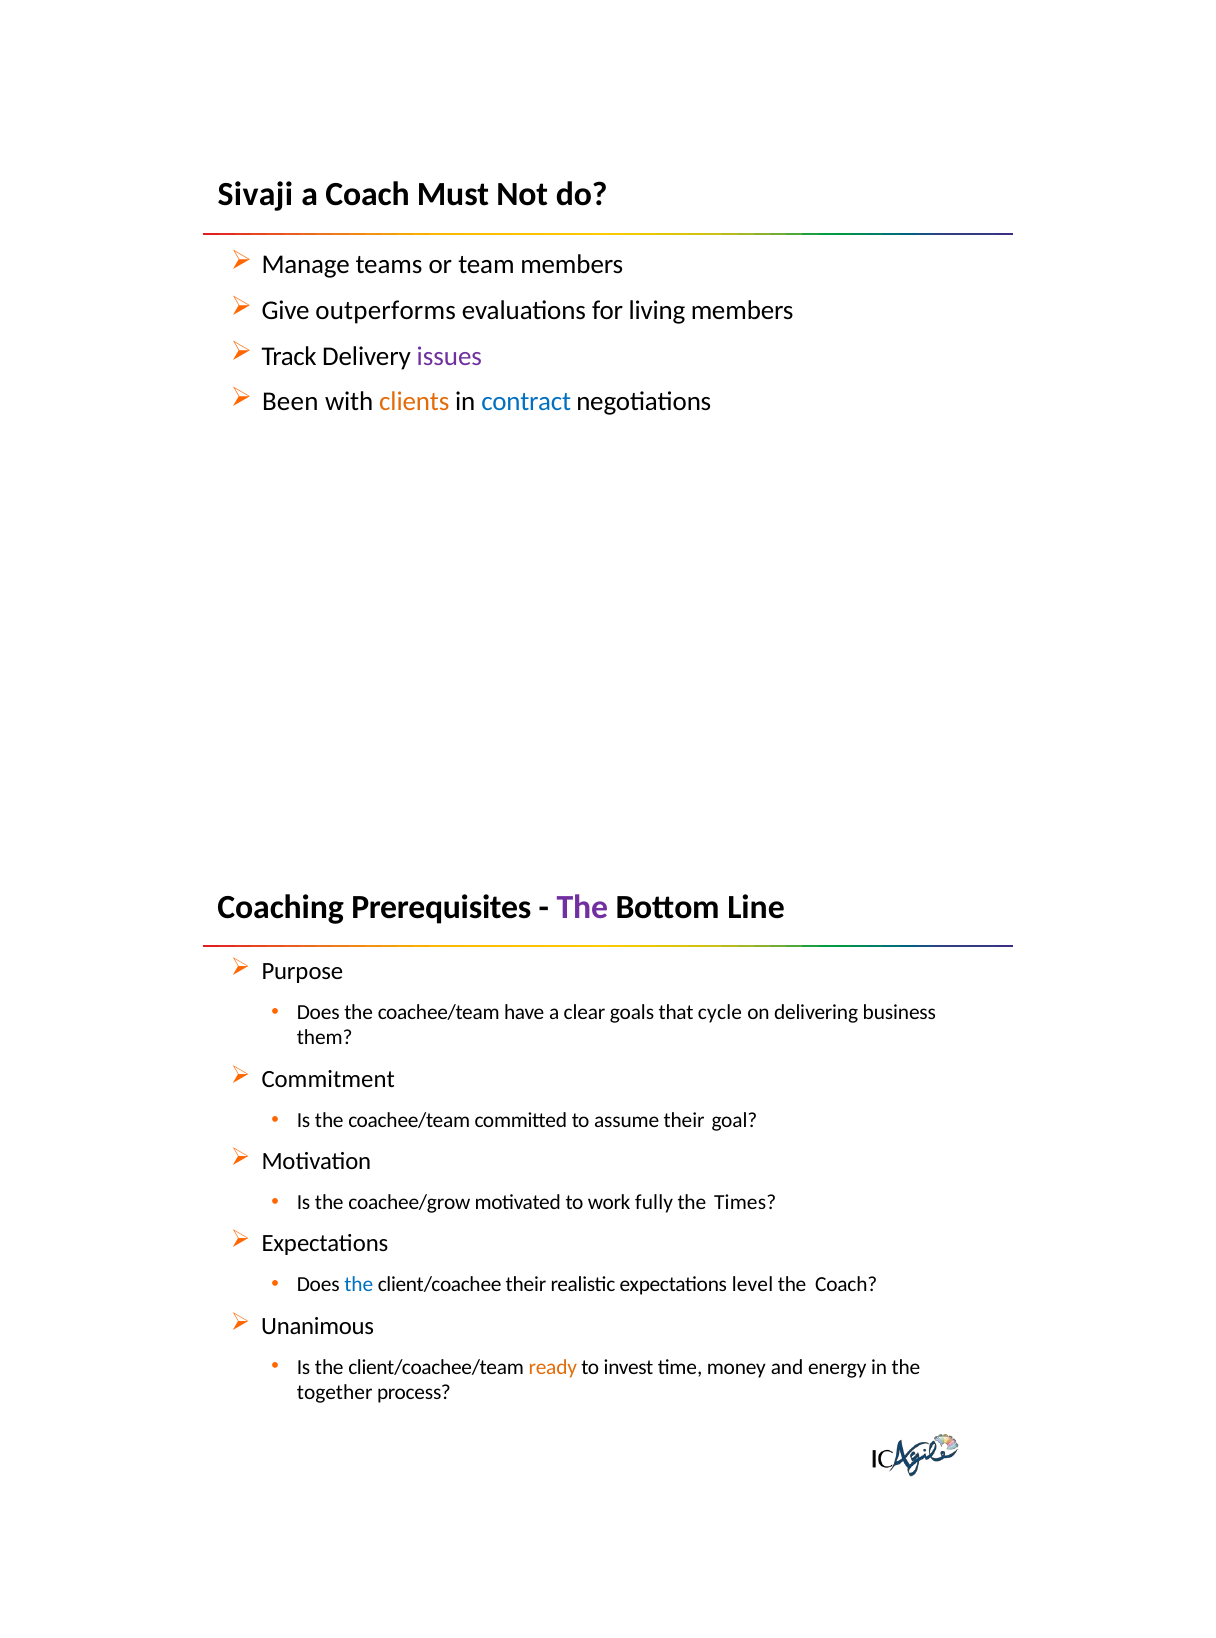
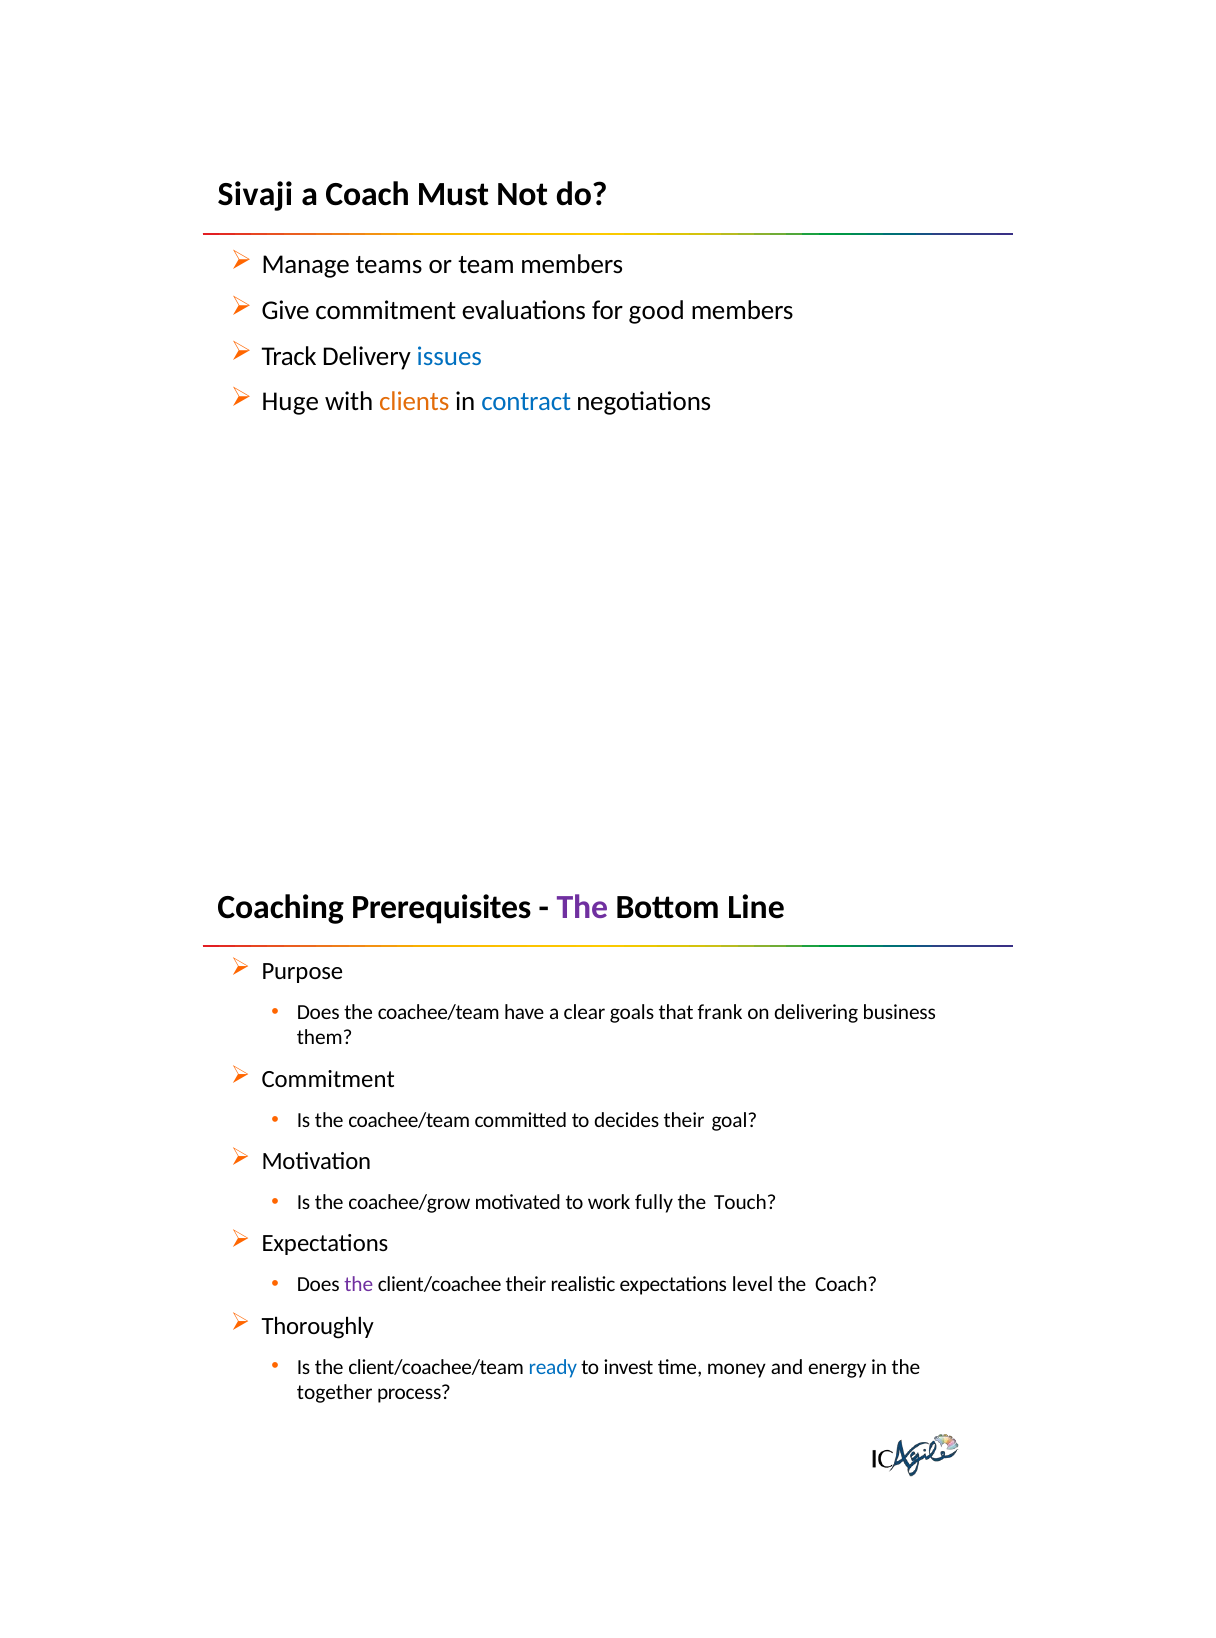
Give outperforms: outperforms -> commitment (386, 311)
living: living -> good (657, 311)
issues colour: purple -> blue (449, 356)
Been: Been -> Huge (290, 402)
cycle: cycle -> frank (720, 1012)
assume: assume -> decides (627, 1120)
Times: Times -> Touch (745, 1203)
the colour: blue -> purple (359, 1285)
Unanimous: Unanimous -> Thoroughly (318, 1326)
ready colour: orange -> blue (553, 1367)
